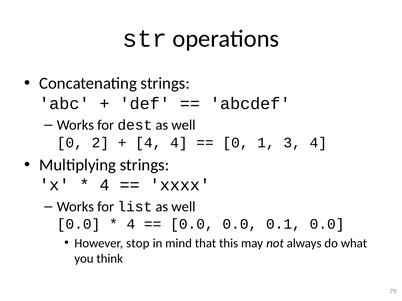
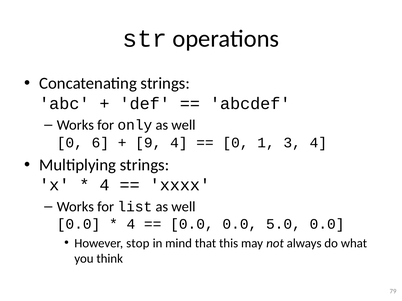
dest: dest -> only (135, 125)
2: 2 -> 6 (100, 143)
4: 4 -> 9 (148, 143)
0.1: 0.1 -> 5.0 (283, 225)
